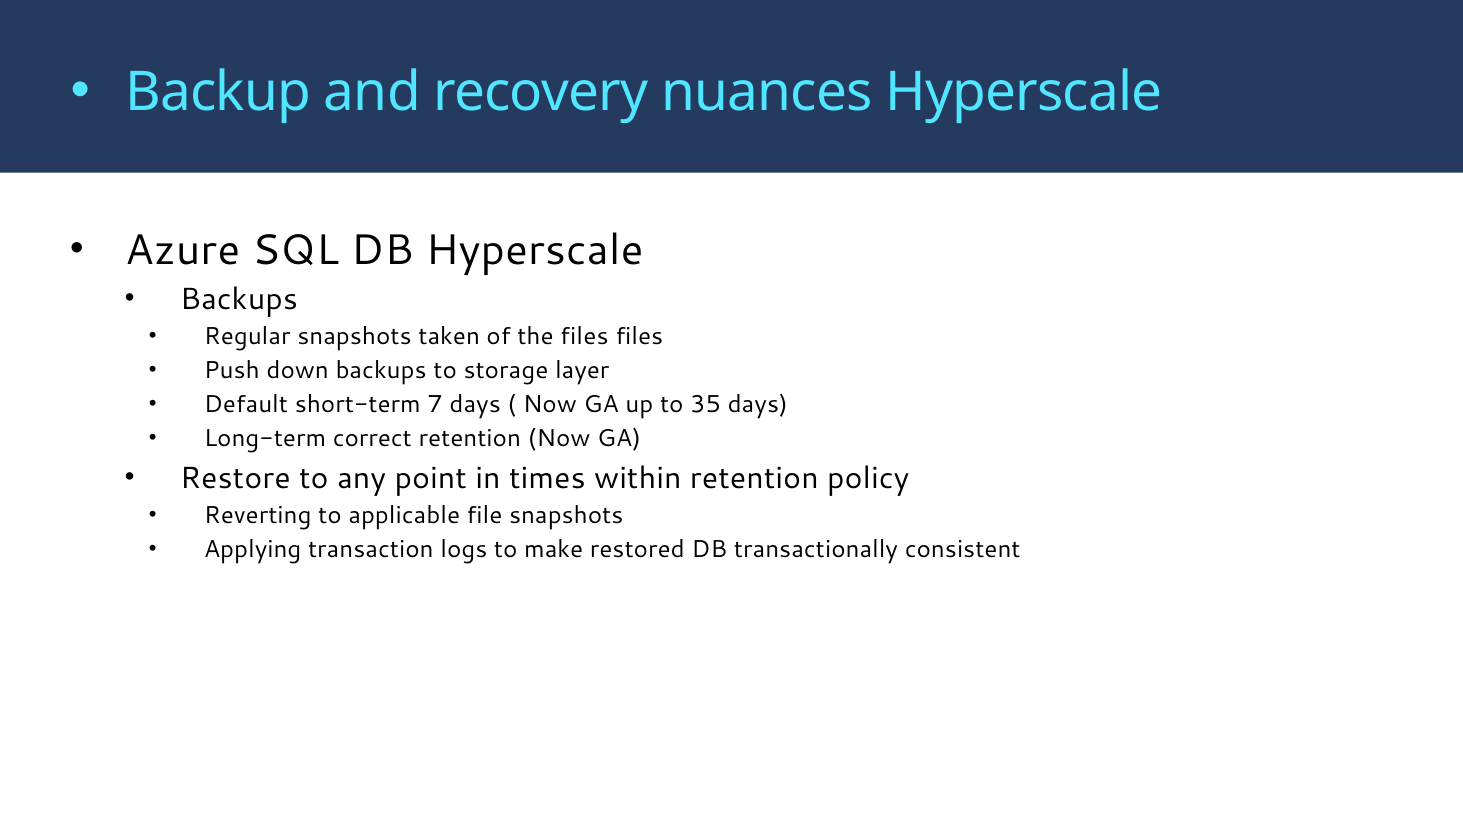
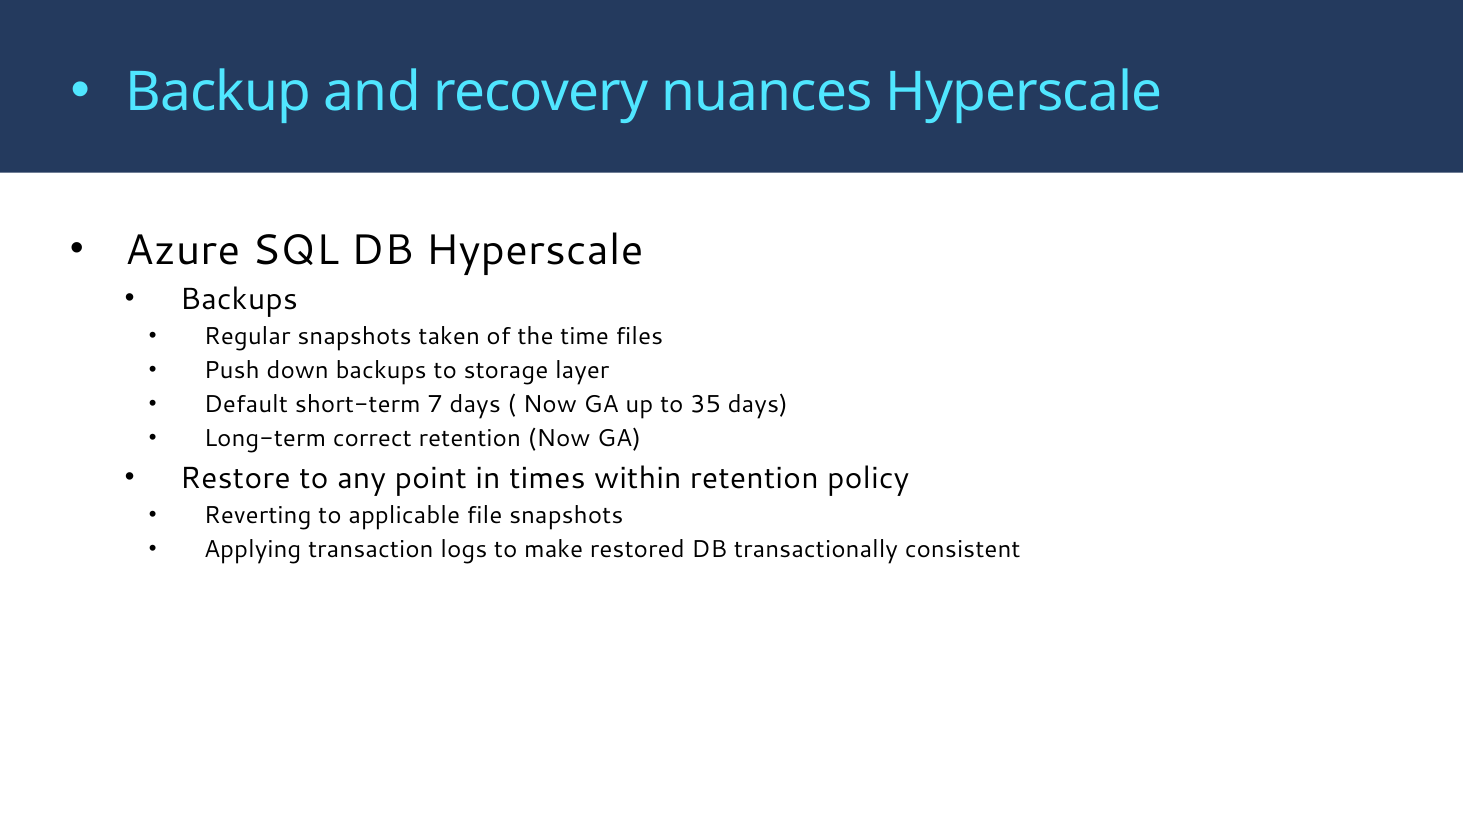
the files: files -> time (585, 336)
